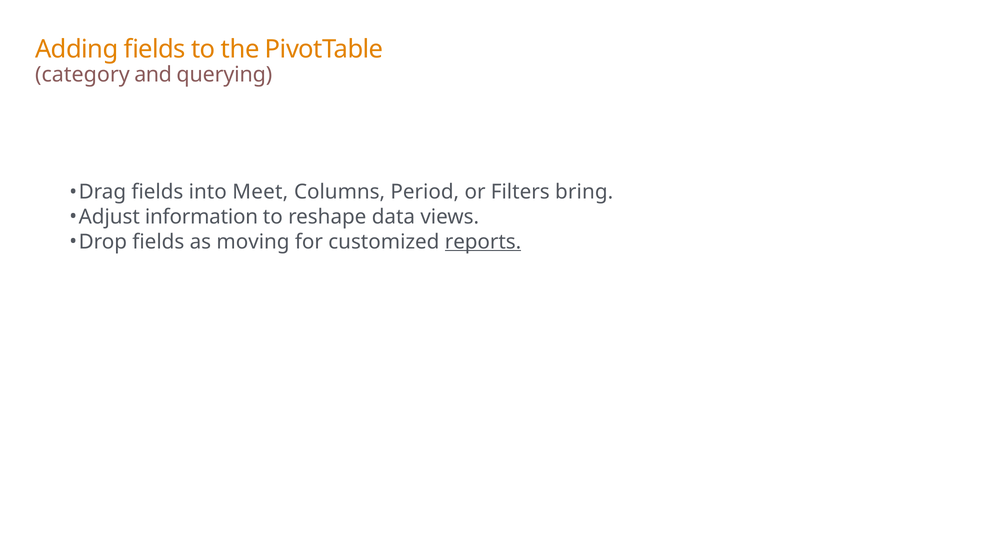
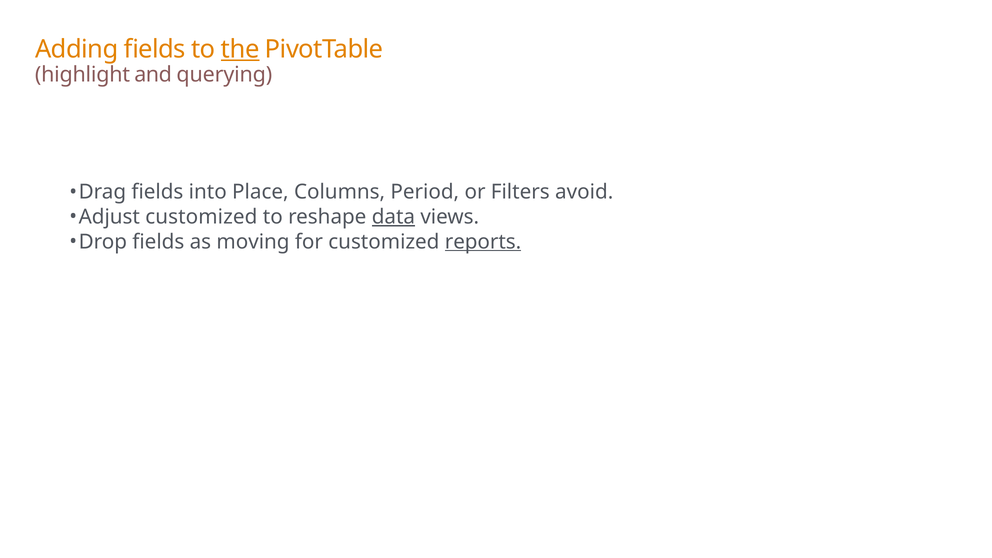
the underline: none -> present (240, 49)
category: category -> highlight (83, 75)
Meet: Meet -> Place (260, 192)
bring: bring -> avoid (584, 192)
Adjust information: information -> customized (201, 217)
data underline: none -> present (393, 217)
